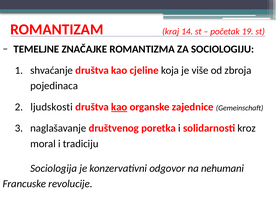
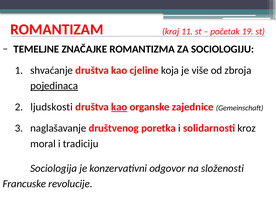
14: 14 -> 11 (187, 31)
pojedinaca underline: none -> present (54, 86)
nehumani: nehumani -> složenosti (223, 168)
